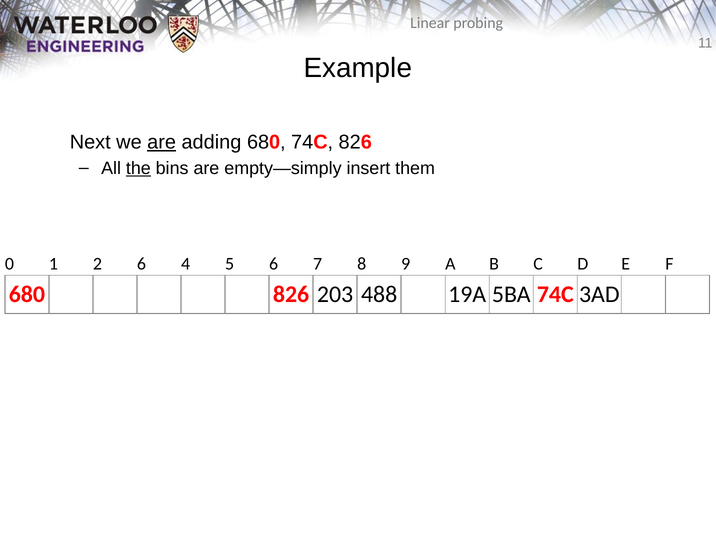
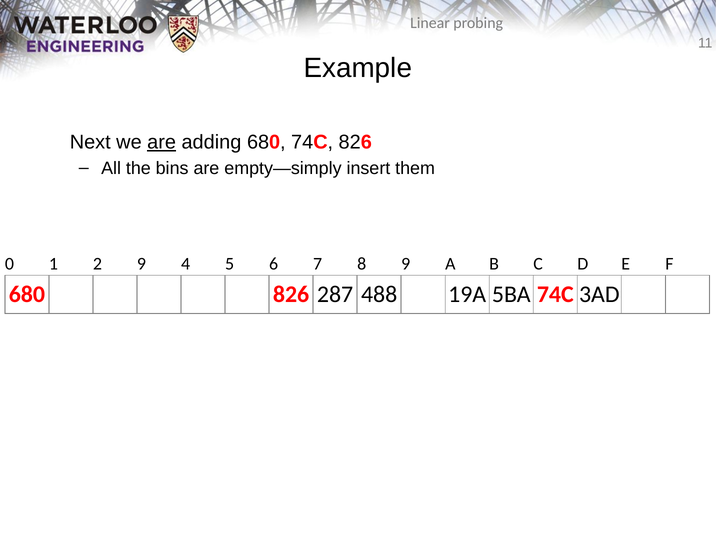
the underline: present -> none (138, 168)
2 6: 6 -> 9 (141, 264)
203: 203 -> 287 (335, 295)
